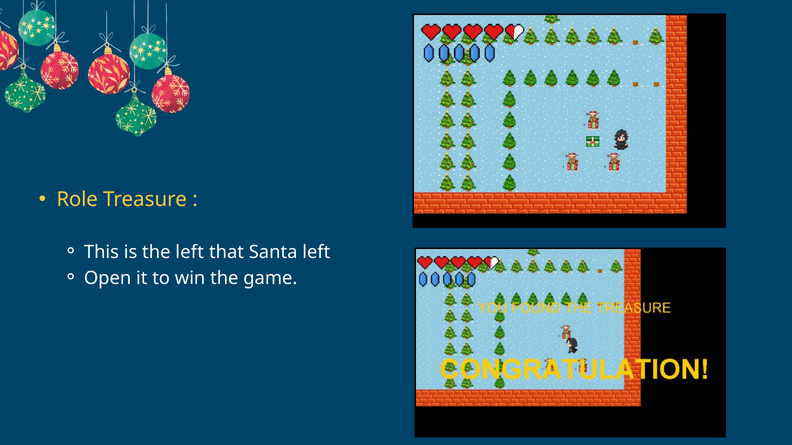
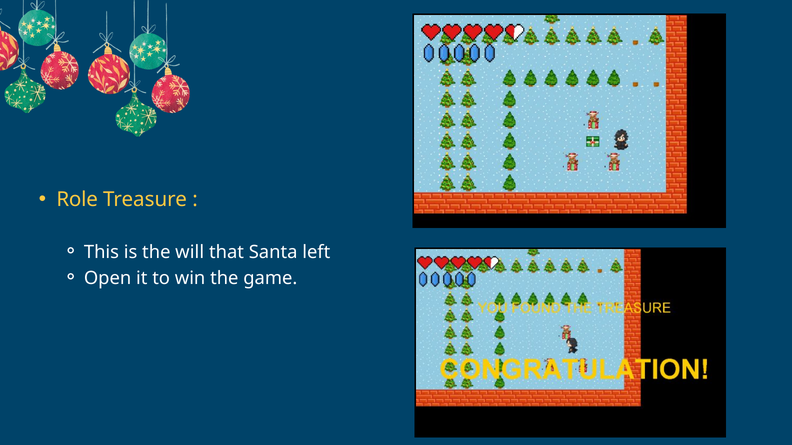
the left: left -> will (190, 253)
